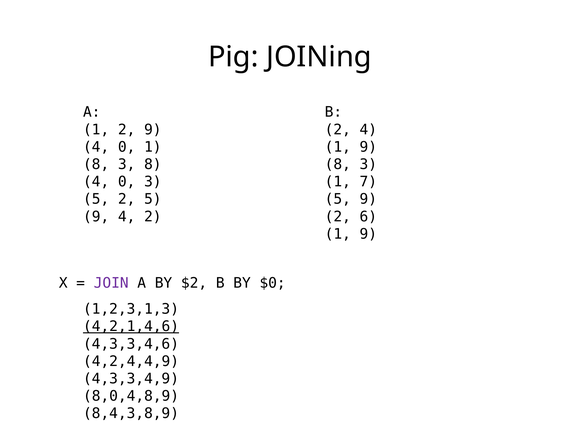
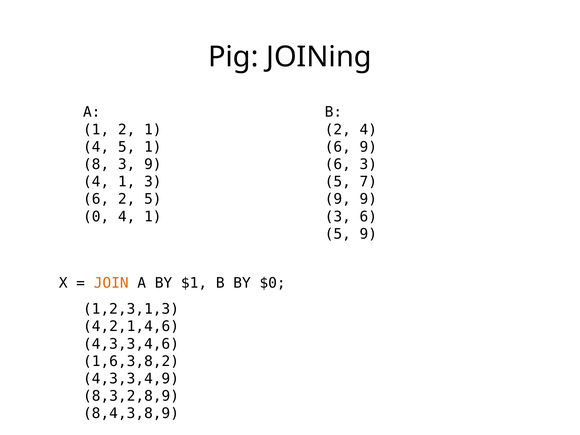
2 9: 9 -> 1 (153, 130)
0: 0 -> 5 (127, 147)
1: 1 -> 6 (338, 147)
3 8: 8 -> 9 (153, 164)
8: 8 -> 6 (338, 164)
0: 0 -> 1 (127, 182)
1: 1 -> 5 (338, 182)
5: 5 -> 6 (96, 199)
5: 5 -> 9 (338, 199)
9: 9 -> 0 (96, 217)
2: 2 -> 1 (153, 217)
2: 2 -> 3 (338, 217)
1: 1 -> 5 (338, 234)
JOIN colour: purple -> orange (111, 283)
$2: $2 -> $1 (194, 283)
4,2,1,4,6 underline: present -> none (131, 327)
4,2,4,4,9: 4,2,4,4,9 -> 1,6,3,8,2 (131, 361)
8,0,4,8,9: 8,0,4,8,9 -> 8,3,2,8,9 (131, 396)
